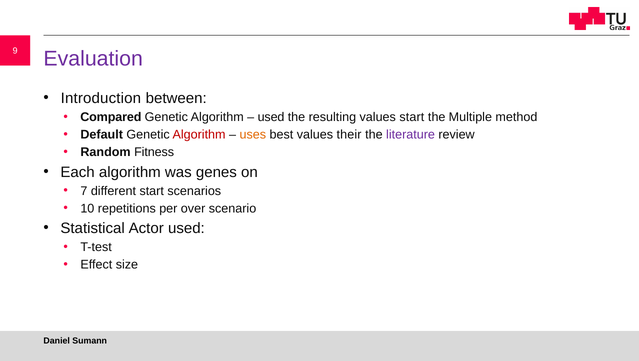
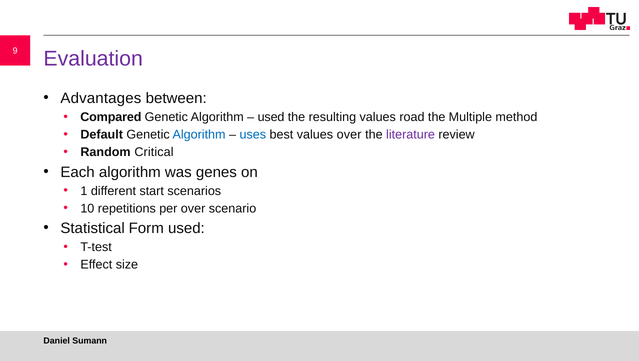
Introduction: Introduction -> Advantages (101, 98)
values start: start -> road (412, 117)
Algorithm colour: red -> blue (199, 135)
uses colour: orange -> blue (253, 135)
values their: their -> over (349, 135)
Fitness: Fitness -> Critical (154, 152)
7: 7 -> 1 (84, 191)
Actor: Actor -> Form (146, 228)
